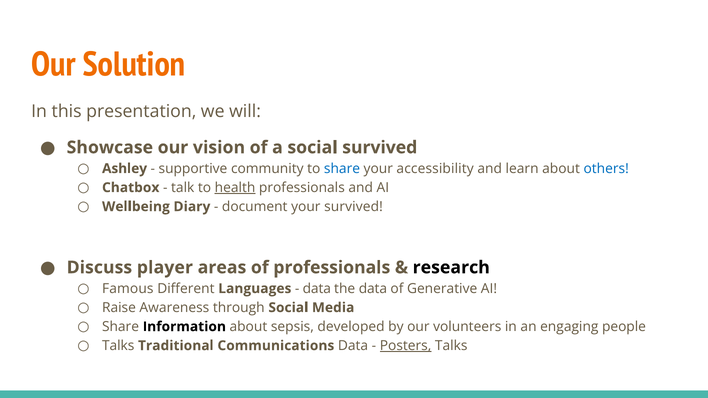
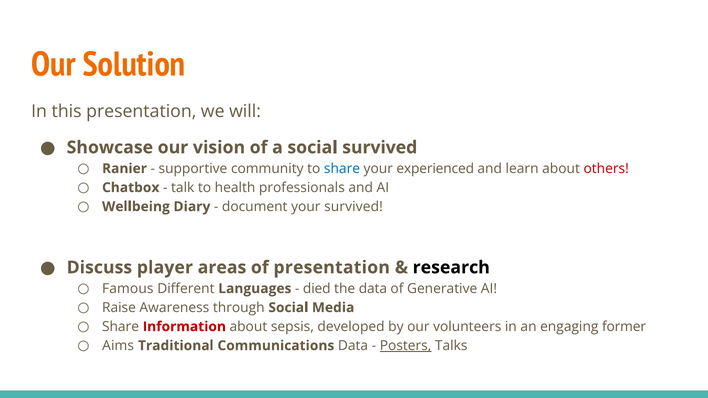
Ashley: Ashley -> Ranier (124, 169)
accessibility: accessibility -> experienced (435, 169)
others colour: blue -> red (606, 169)
health underline: present -> none (235, 188)
of professionals: professionals -> presentation (332, 268)
data: data -> died (317, 289)
Information colour: black -> red (184, 327)
people: people -> former (624, 327)
Talks: Talks -> Aims (118, 346)
